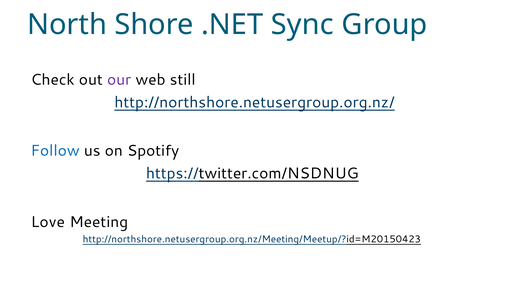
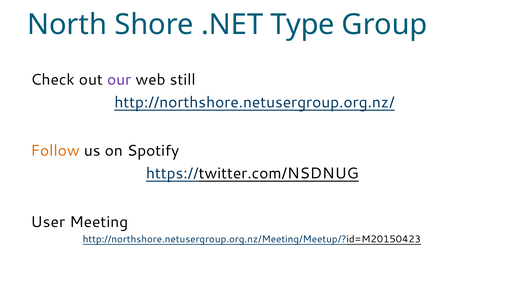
Sync: Sync -> Type (303, 25)
Follow colour: blue -> orange (55, 151)
Love: Love -> User (48, 222)
